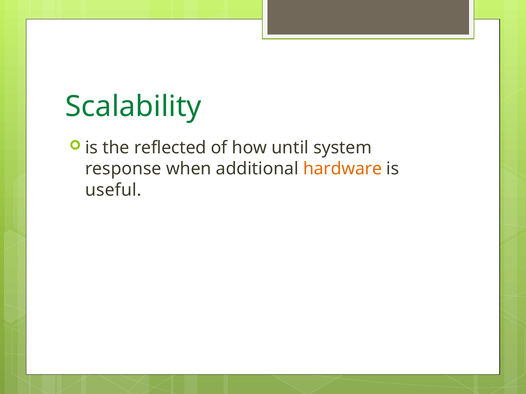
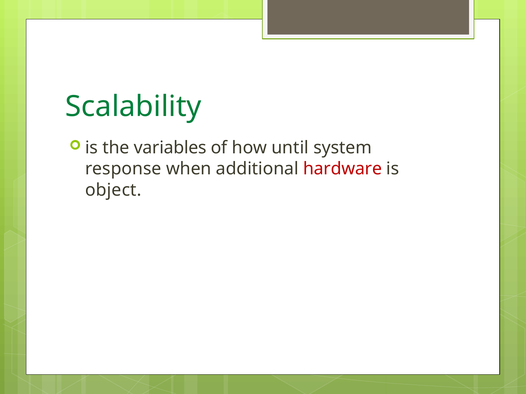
reflected: reflected -> variables (170, 148)
hardware colour: orange -> red (342, 169)
useful: useful -> object (113, 190)
